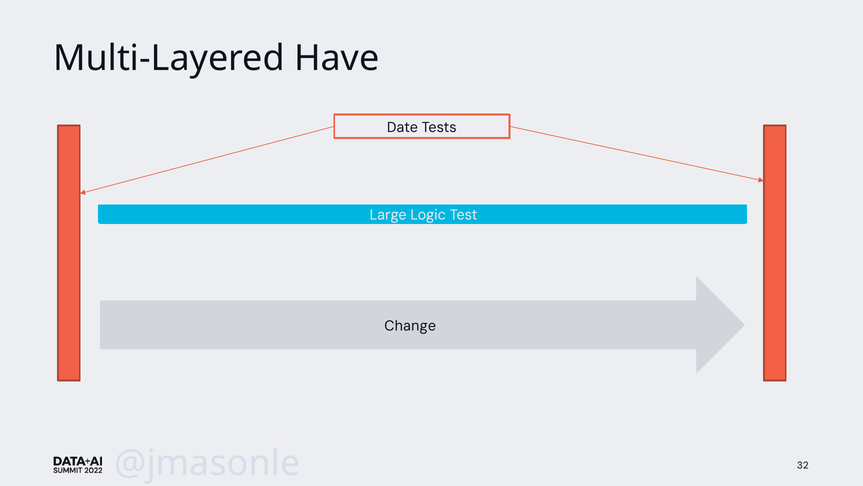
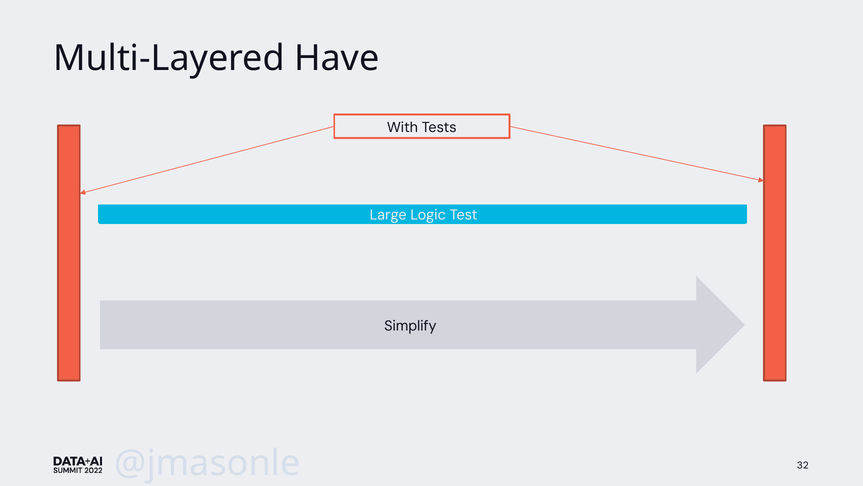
Date: Date -> With (402, 127)
Change: Change -> Simplify (410, 326)
